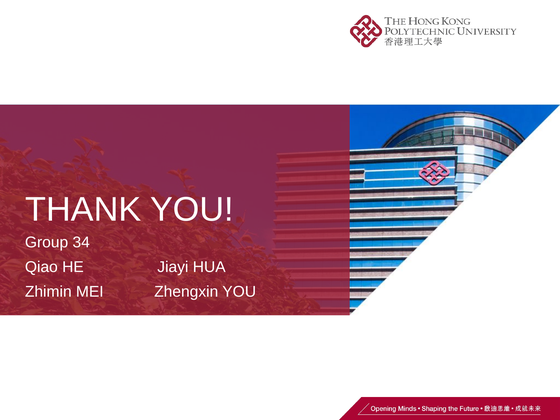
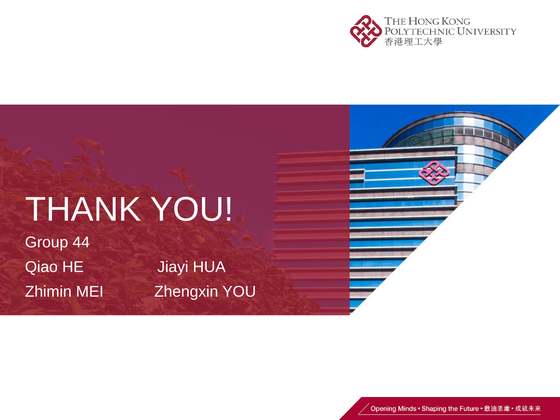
34: 34 -> 44 (81, 242)
